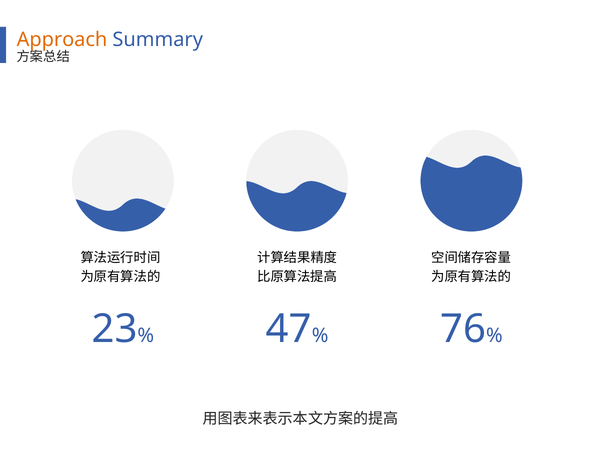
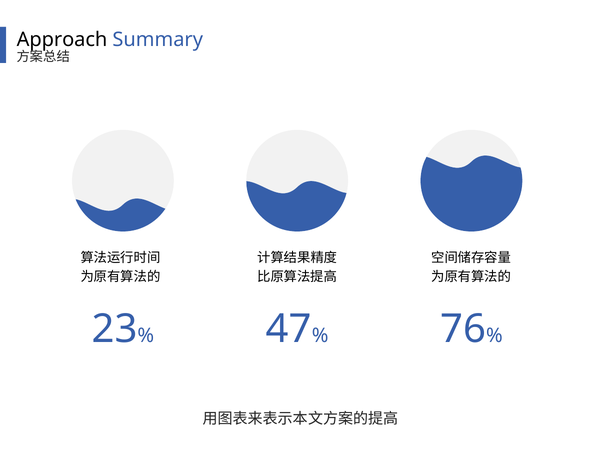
Approach colour: orange -> black (62, 40)
